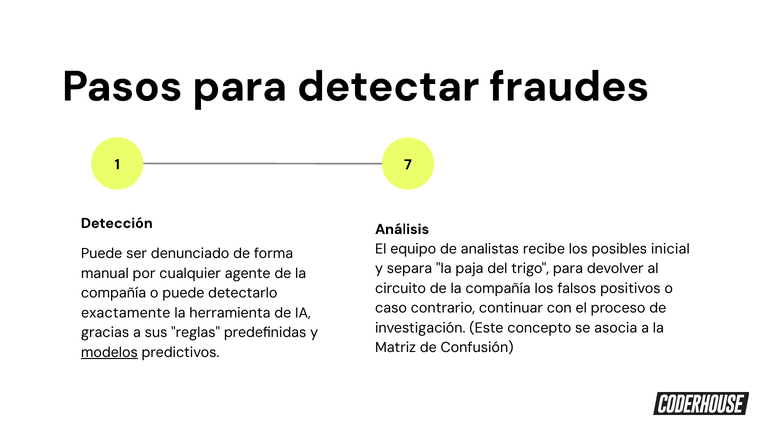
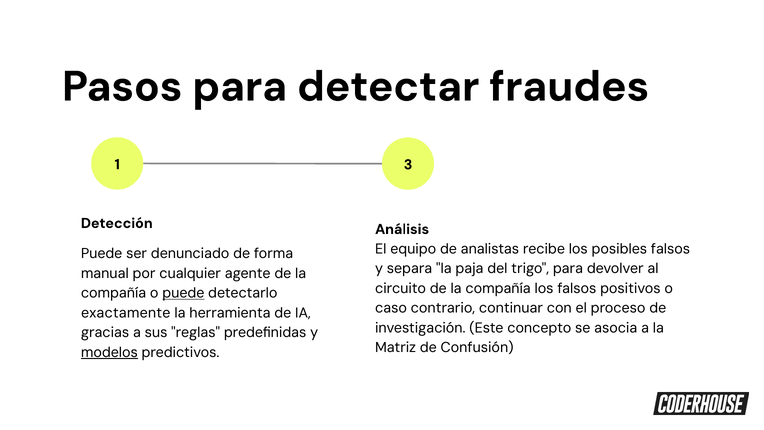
7: 7 -> 3 (408, 164)
posibles inicial: inicial -> falsos (670, 249)
puede underline: none -> present (183, 293)
